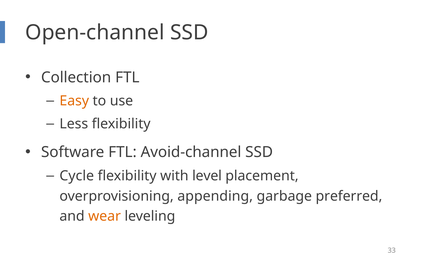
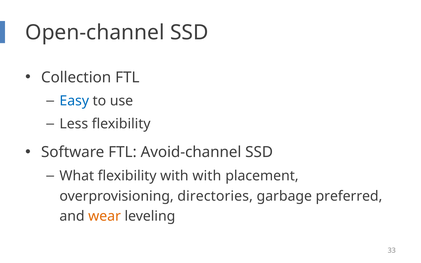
Easy colour: orange -> blue (74, 101)
Cycle: Cycle -> What (77, 176)
with level: level -> with (207, 176)
appending: appending -> directories (215, 196)
